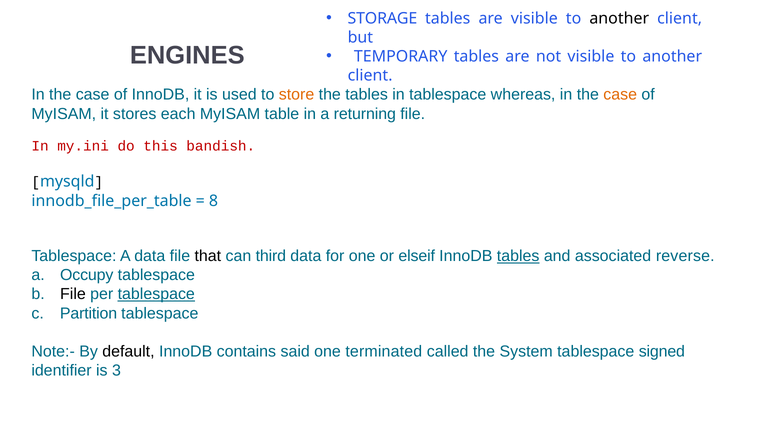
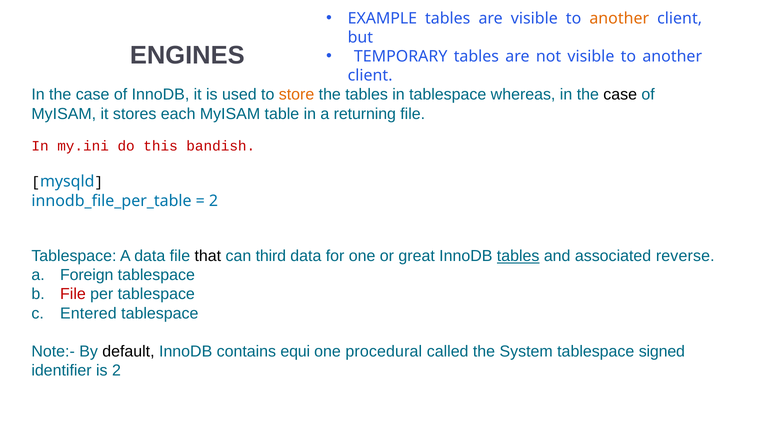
STORAGE: STORAGE -> EXAMPLE (382, 18)
another colour: black -> orange (619, 18)
case colour: orange -> black (620, 95)
8: 8 -> 2 (214, 201)
elseif: elseif -> great (417, 256)
Occupy: Occupy -> Foreign (87, 275)
File colour: black -> red (73, 294)
tablespace underline: present -> none (156, 294)
Partition: Partition -> Entered (88, 314)
said: said -> equi (295, 352)
terminated: terminated -> procedural (384, 352)
is 3: 3 -> 2 (116, 371)
